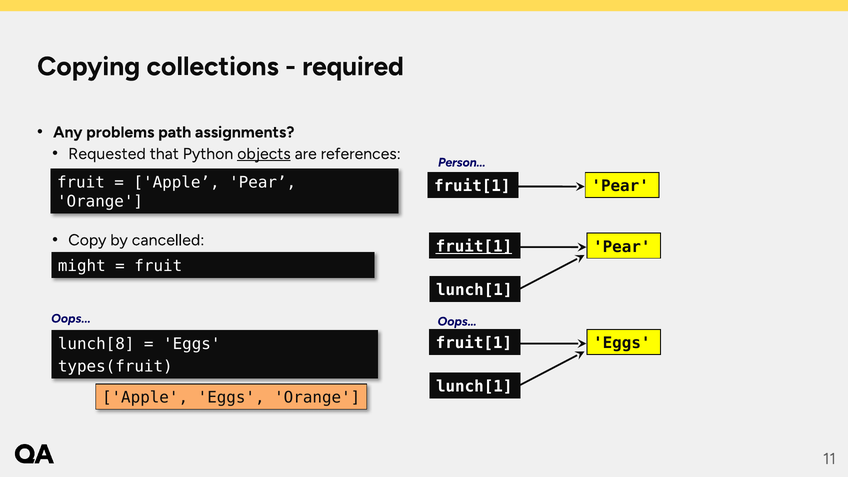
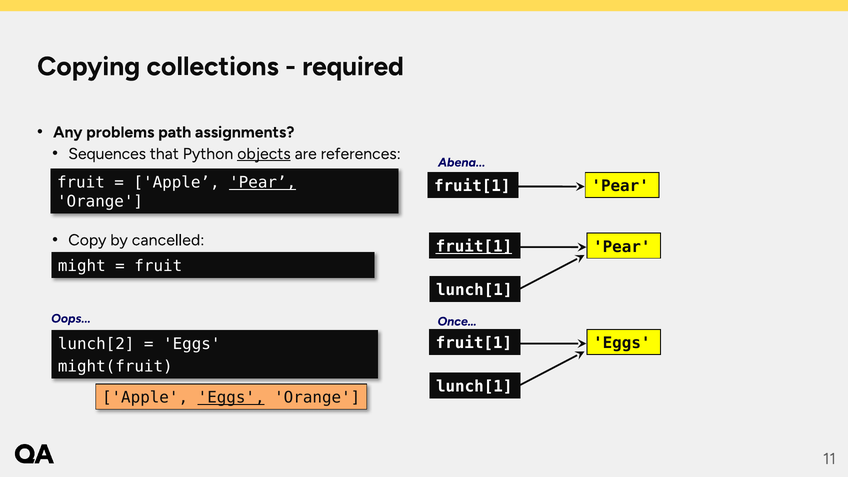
Requested: Requested -> Sequences (107, 154)
Person: Person -> Abena (462, 162)
Pear underline: none -> present (263, 183)
Oops…: Oops… -> Once… (457, 321)
lunch[8: lunch[8 -> lunch[2 (96, 344)
types(fruit: types(fruit -> might(fruit (115, 366)
Eggs underline: none -> present (231, 398)
